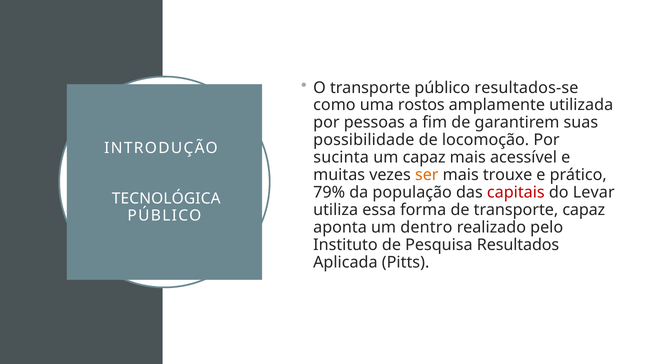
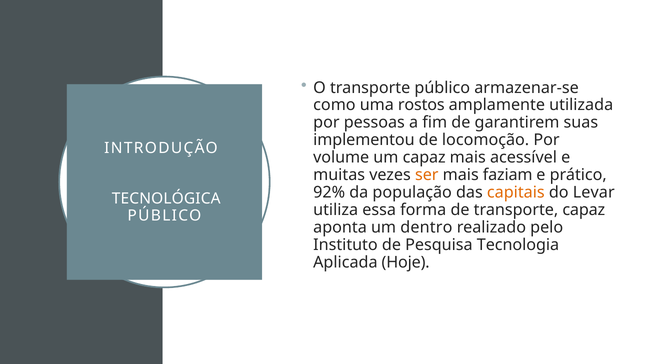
resultados-se: resultados-se -> armazenar-se (527, 88)
possibilidade: possibilidade -> implementou (364, 140)
sucinta: sucinta -> volume (341, 157)
trouxe: trouxe -> faziam (508, 175)
79%: 79% -> 92% (329, 192)
capitais colour: red -> orange (516, 192)
Resultados: Resultados -> Tecnologia (518, 244)
Pitts: Pitts -> Hoje (406, 262)
